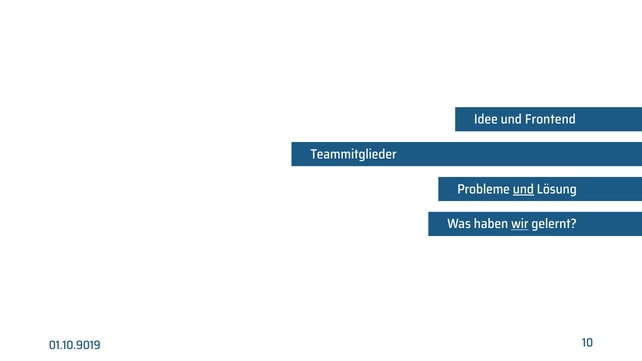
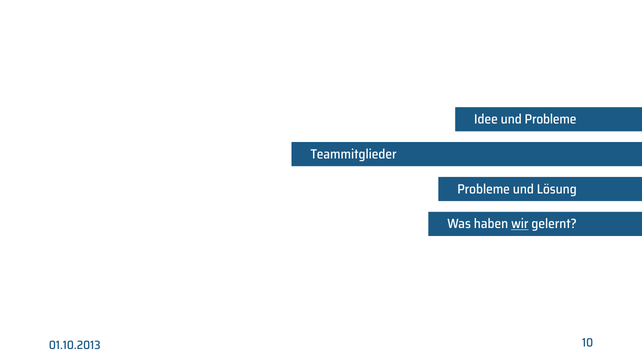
und Frontend: Frontend -> Probleme (551, 119)
und underline: present -> none (523, 189)
01.10.9019: 01.10.9019 -> 01.10.2013 (75, 345)
